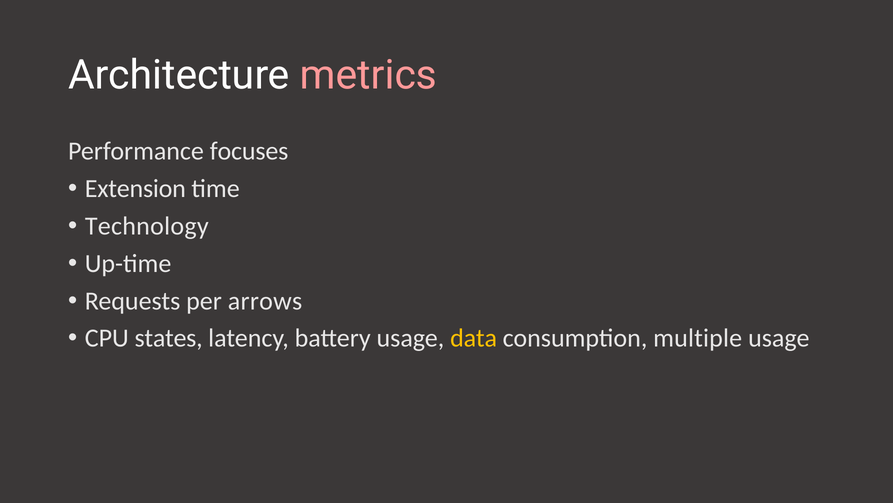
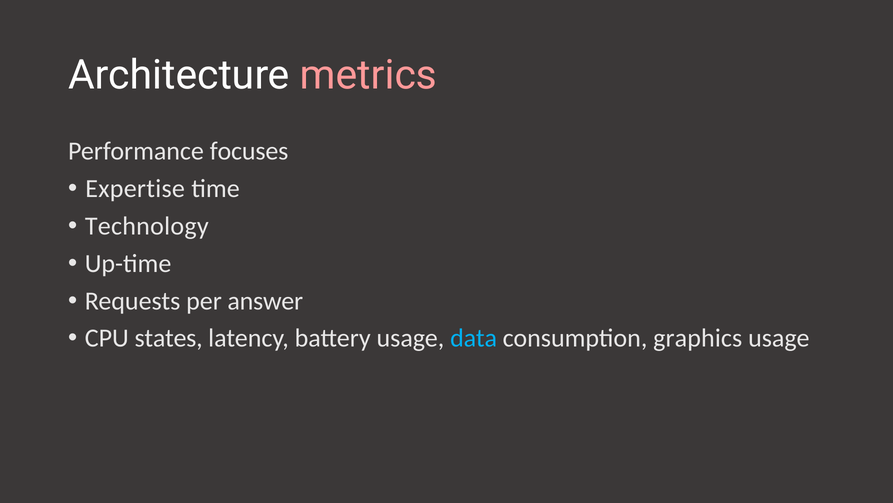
Extension: Extension -> Expertise (135, 188)
arrows: arrows -> answer (265, 300)
data colour: yellow -> light blue (474, 338)
multiple: multiple -> graphics (698, 338)
